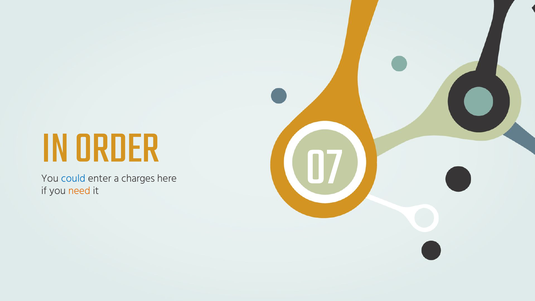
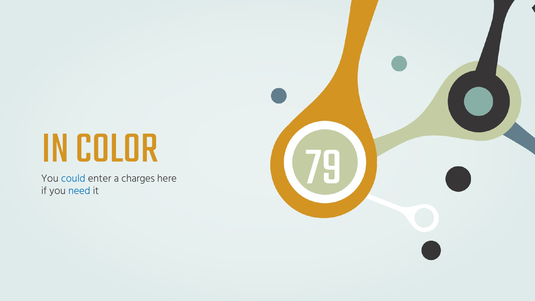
ORDER: ORDER -> COLOR (117, 147)
need colour: orange -> blue (79, 191)
07: 07 -> 79 (324, 166)
